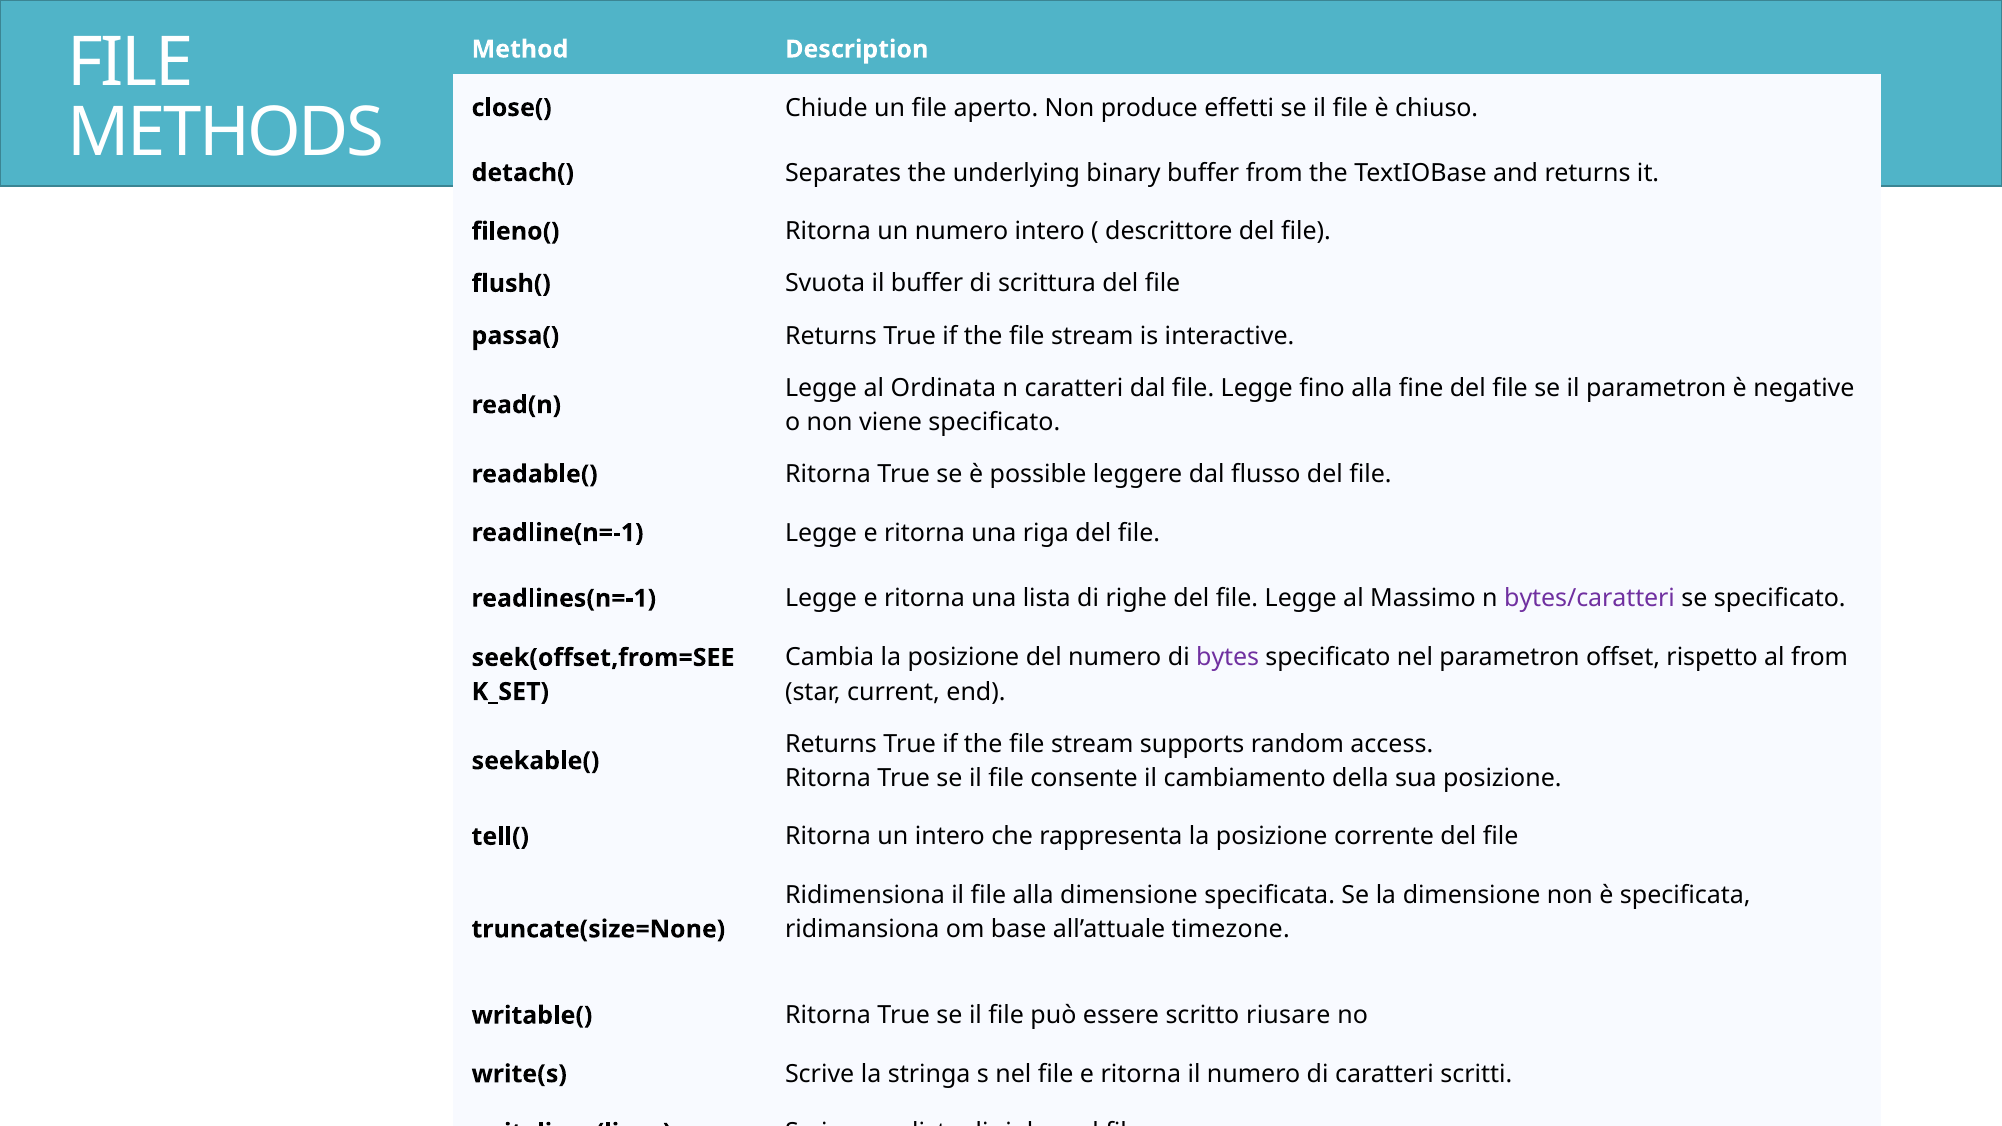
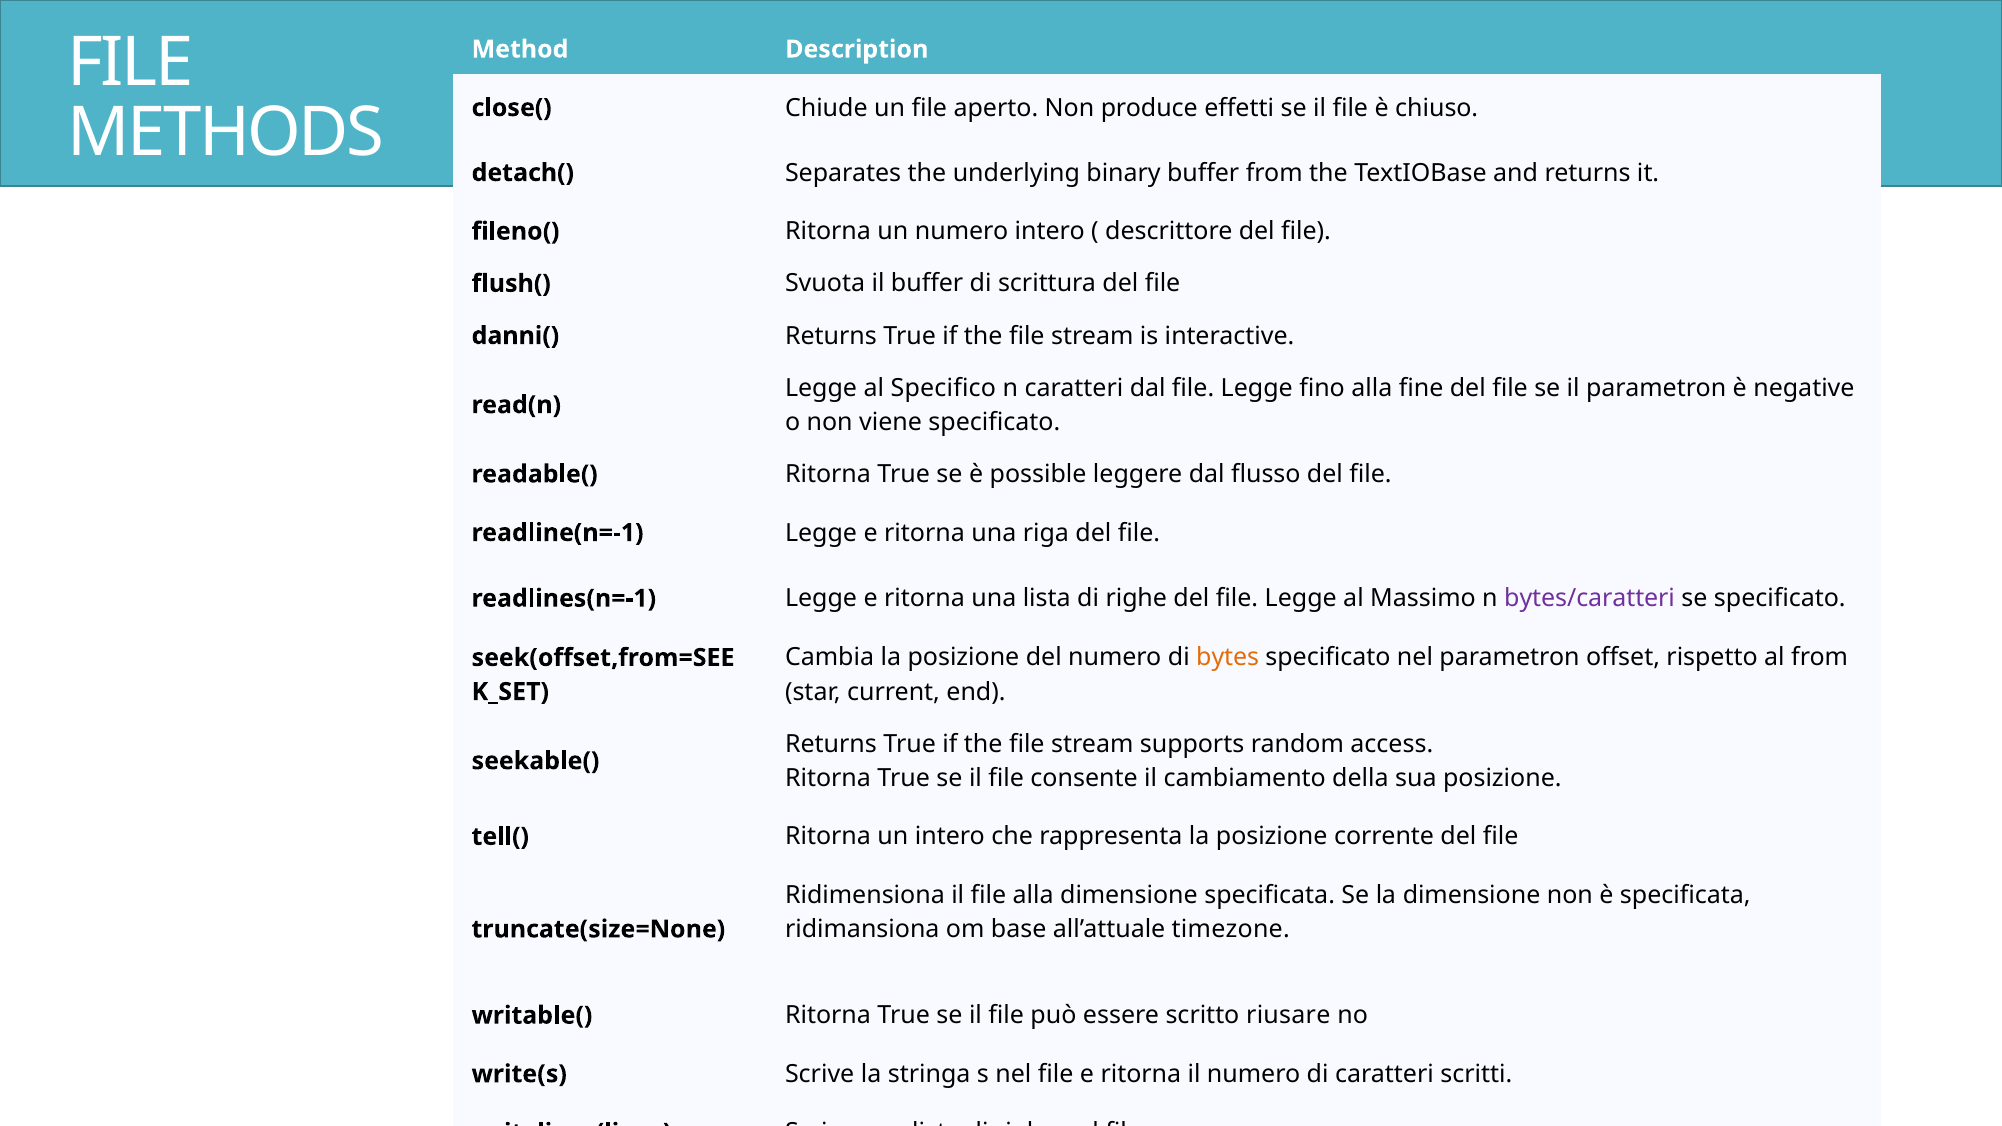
passa(: passa( -> danni( (515, 336)
Ordinata: Ordinata -> Specifico (943, 388)
bytes colour: purple -> orange (1228, 658)
